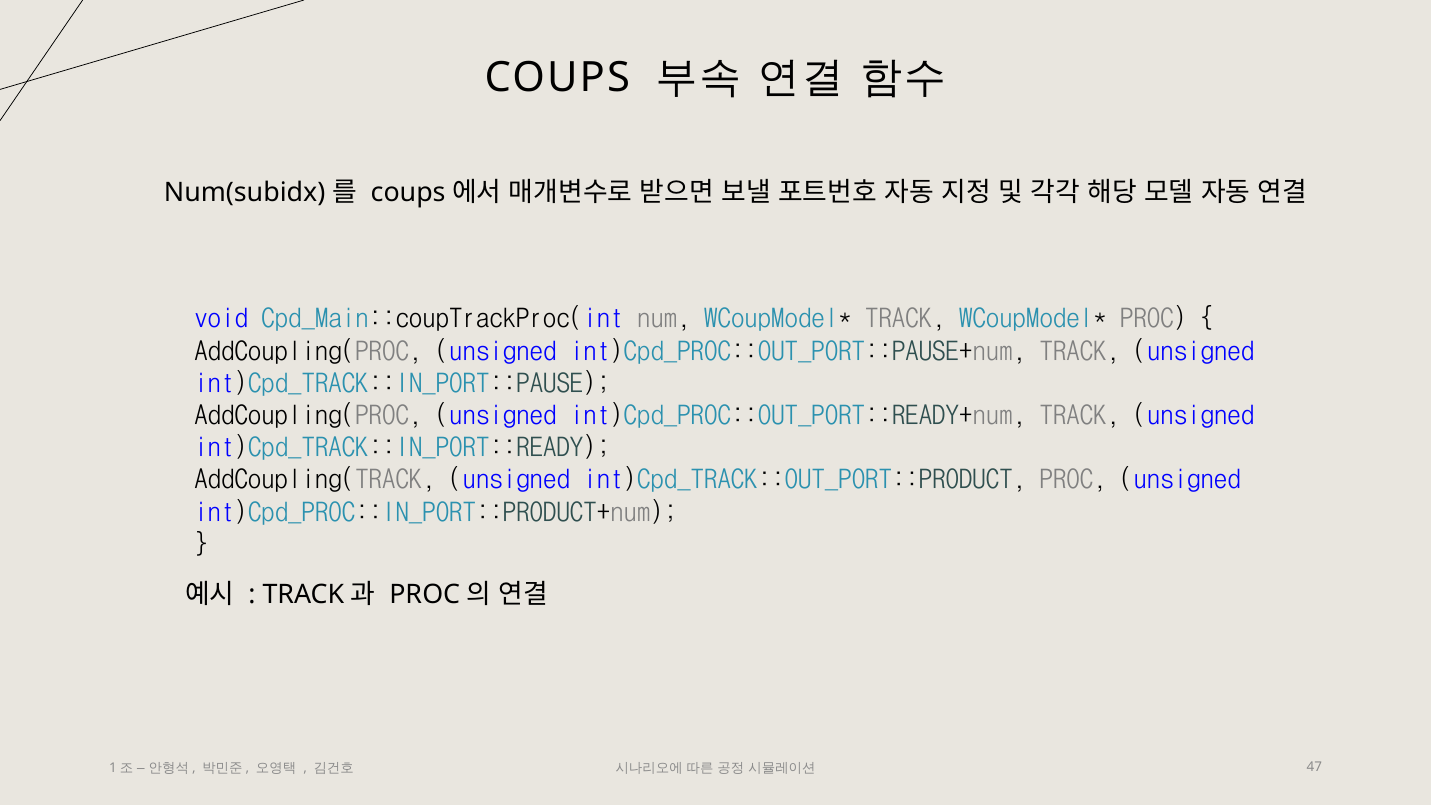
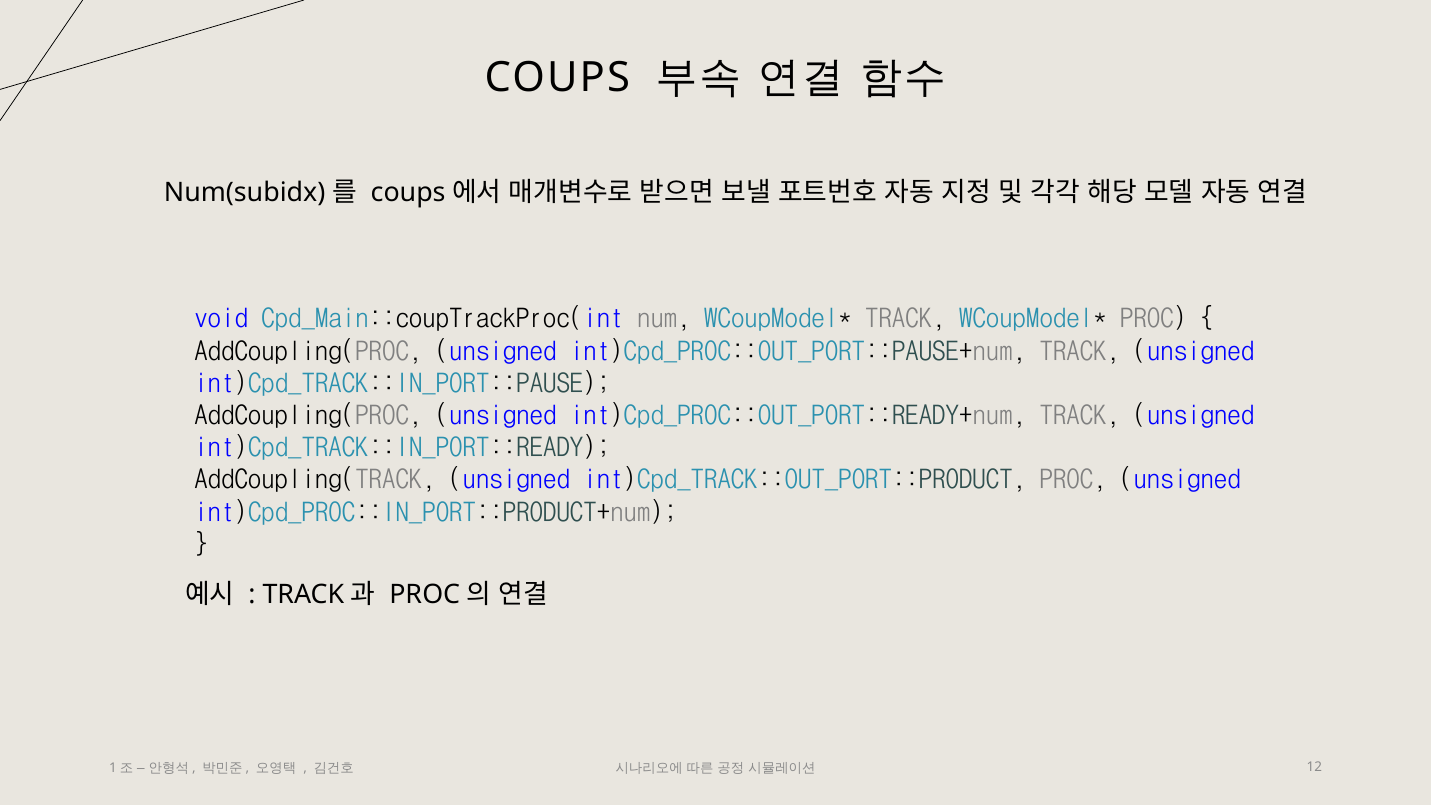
47: 47 -> 12 (1314, 767)
